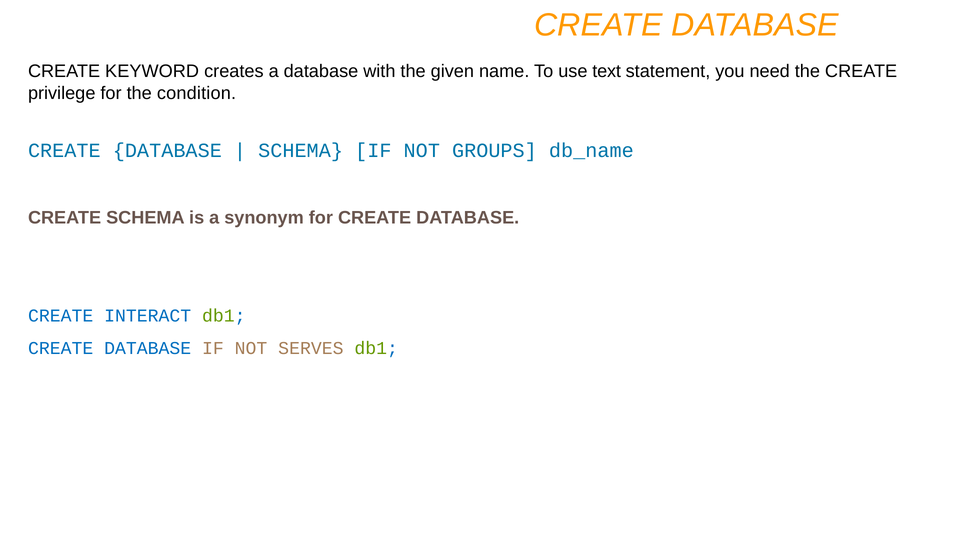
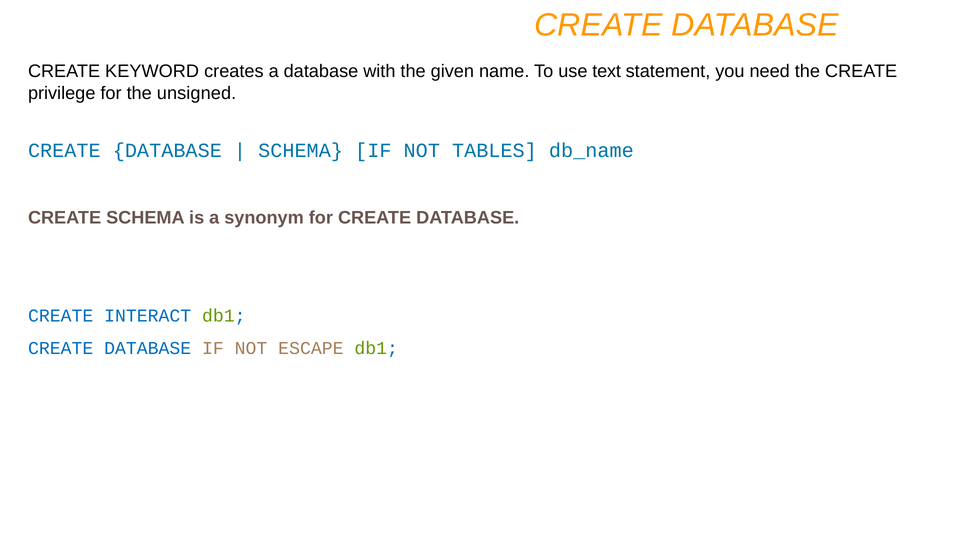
condition: condition -> unsigned (197, 93)
GROUPS: GROUPS -> TABLES (494, 150)
SERVES: SERVES -> ESCAPE (311, 348)
